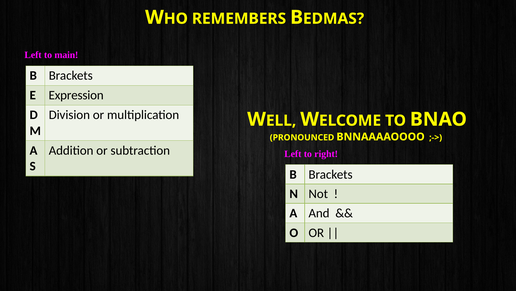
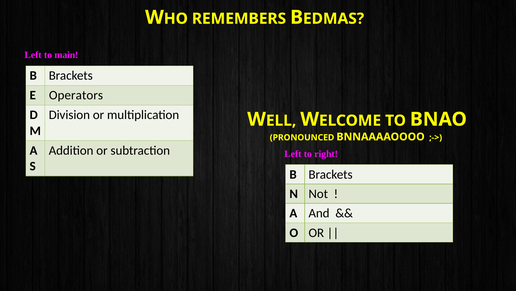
Expression: Expression -> Operators (76, 95)
